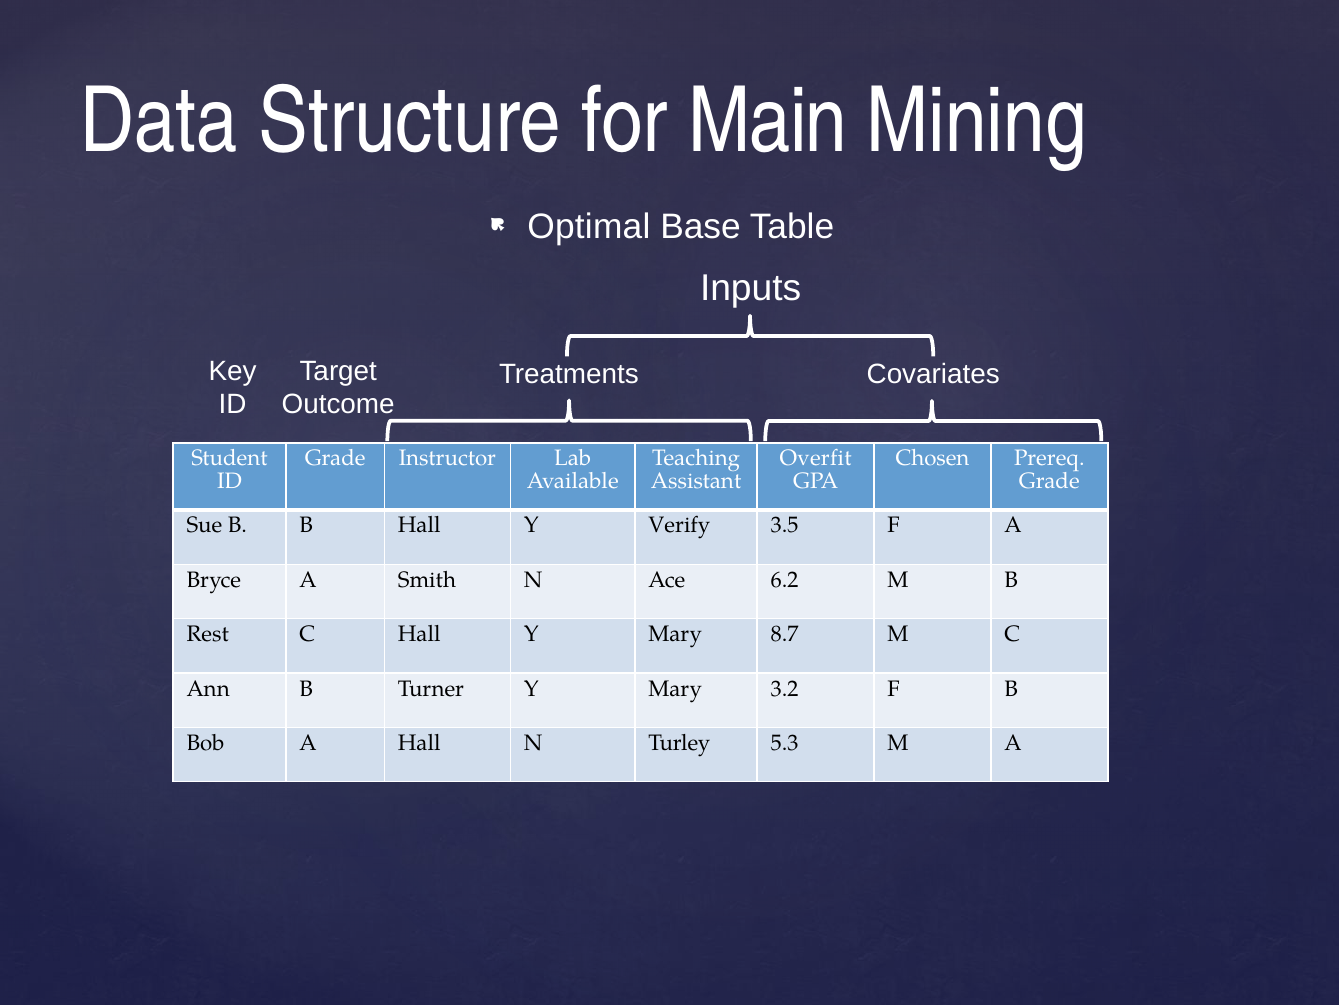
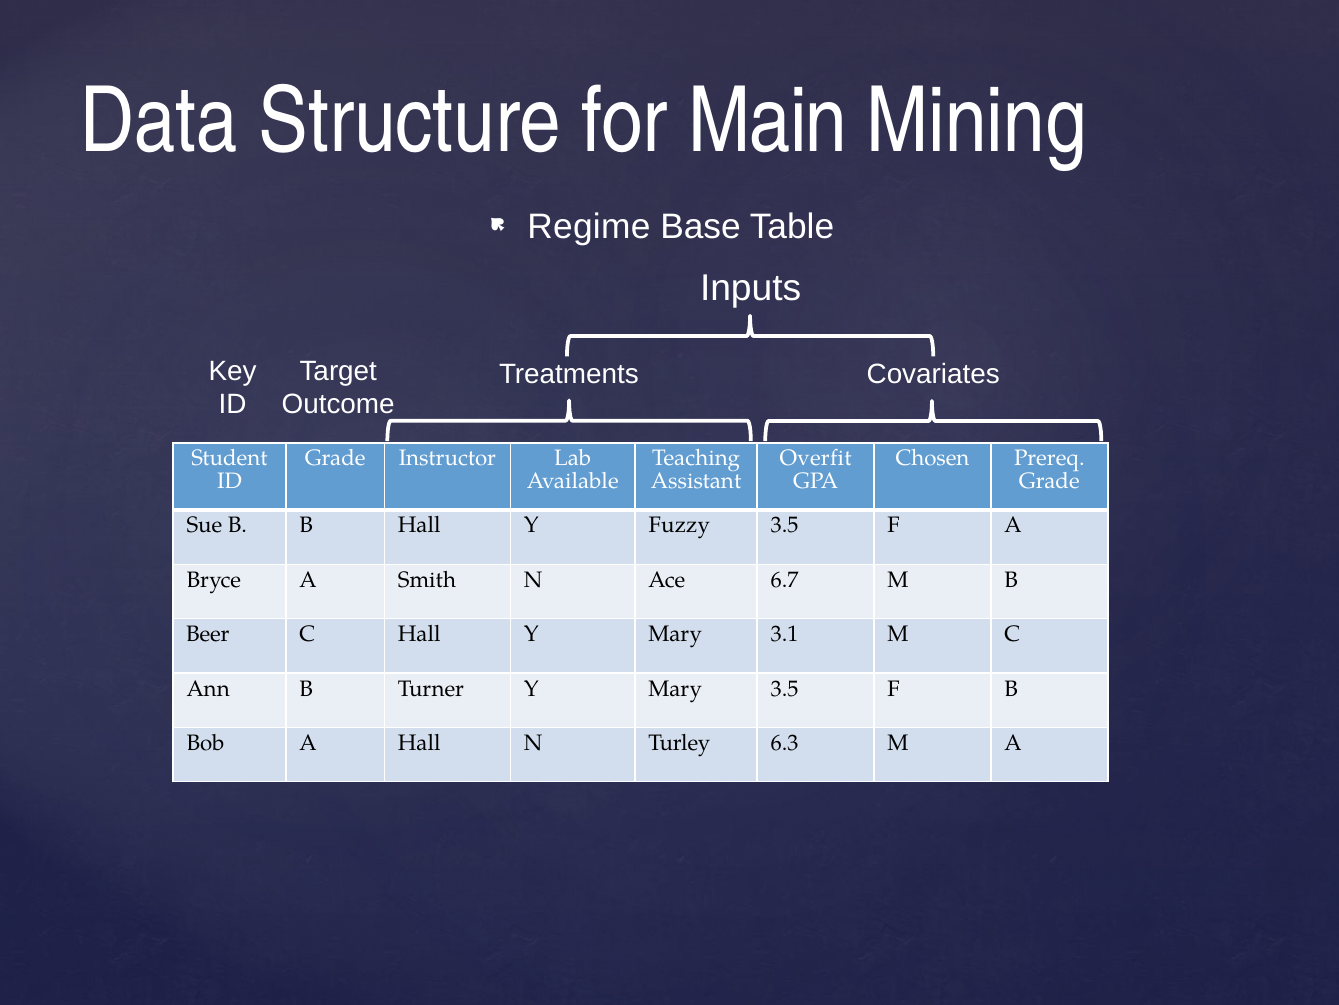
Optimal: Optimal -> Regime (589, 227)
Verify: Verify -> Fuzzy (679, 525)
6.2: 6.2 -> 6.7 (785, 580)
Rest: Rest -> Beer (208, 634)
8.7: 8.7 -> 3.1 (785, 634)
Mary 3.2: 3.2 -> 3.5 (785, 688)
5.3: 5.3 -> 6.3 (785, 742)
